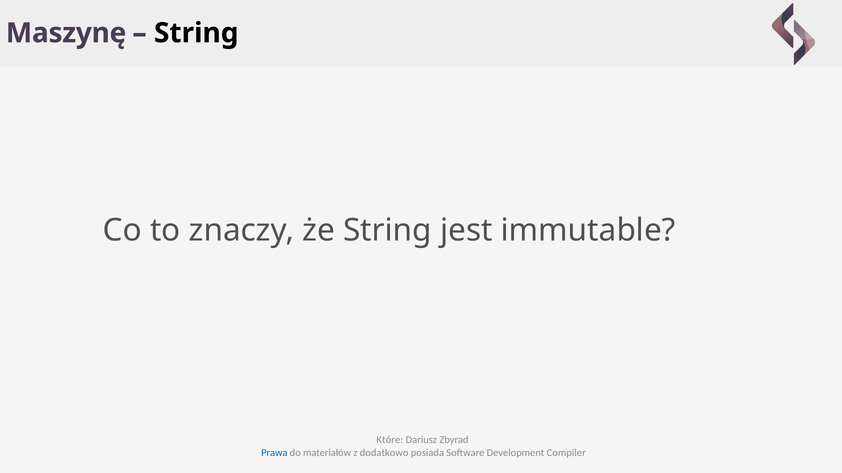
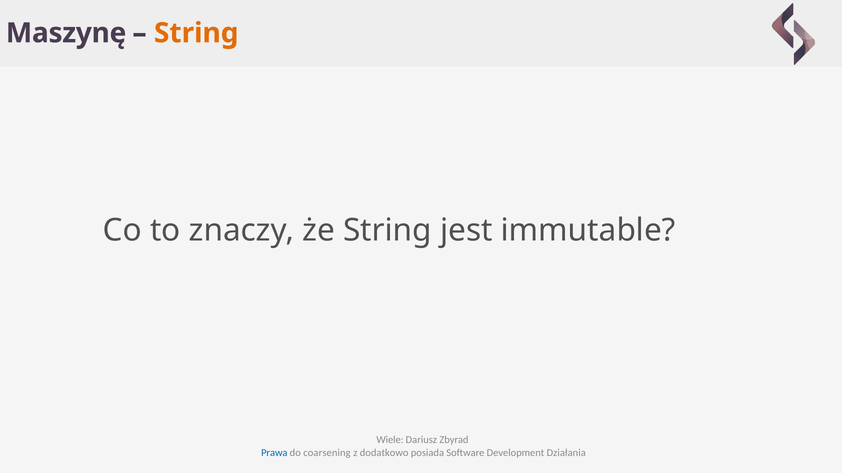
String colour: black -> orange (196, 33)
Które: Które -> Wiele (390, 441)
materiałów: materiałów -> coarsening (327, 453)
Compiler: Compiler -> Działania (566, 453)
